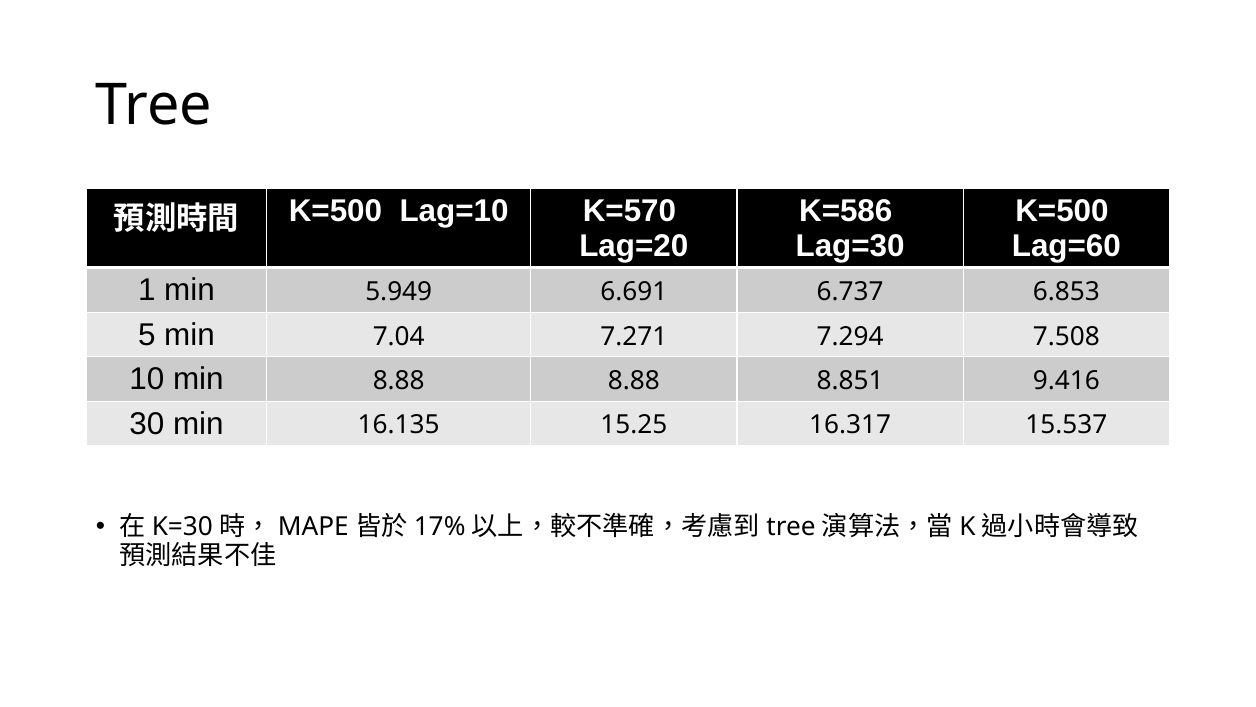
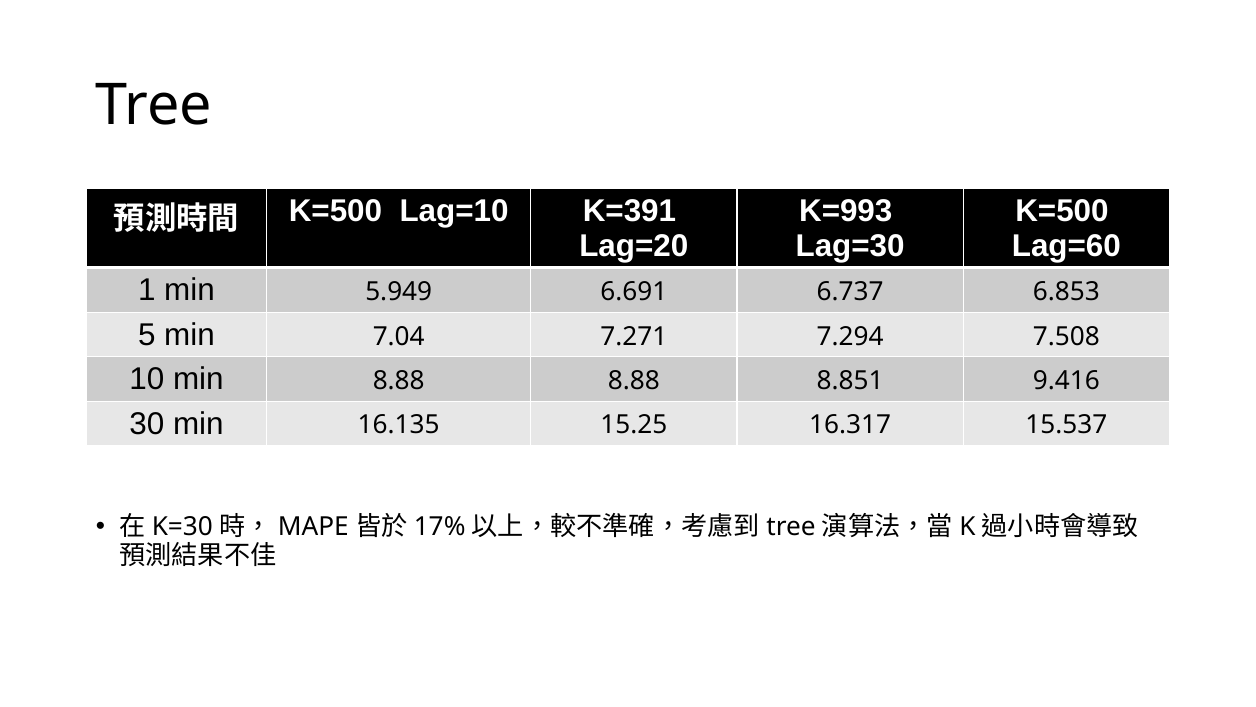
K=586: K=586 -> K=993 (846, 211)
K=570: K=570 -> K=391 (629, 211)
